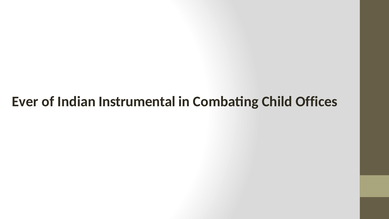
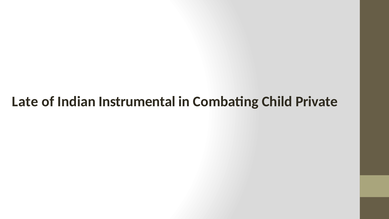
Ever: Ever -> Late (25, 102)
Offices: Offices -> Private (317, 102)
